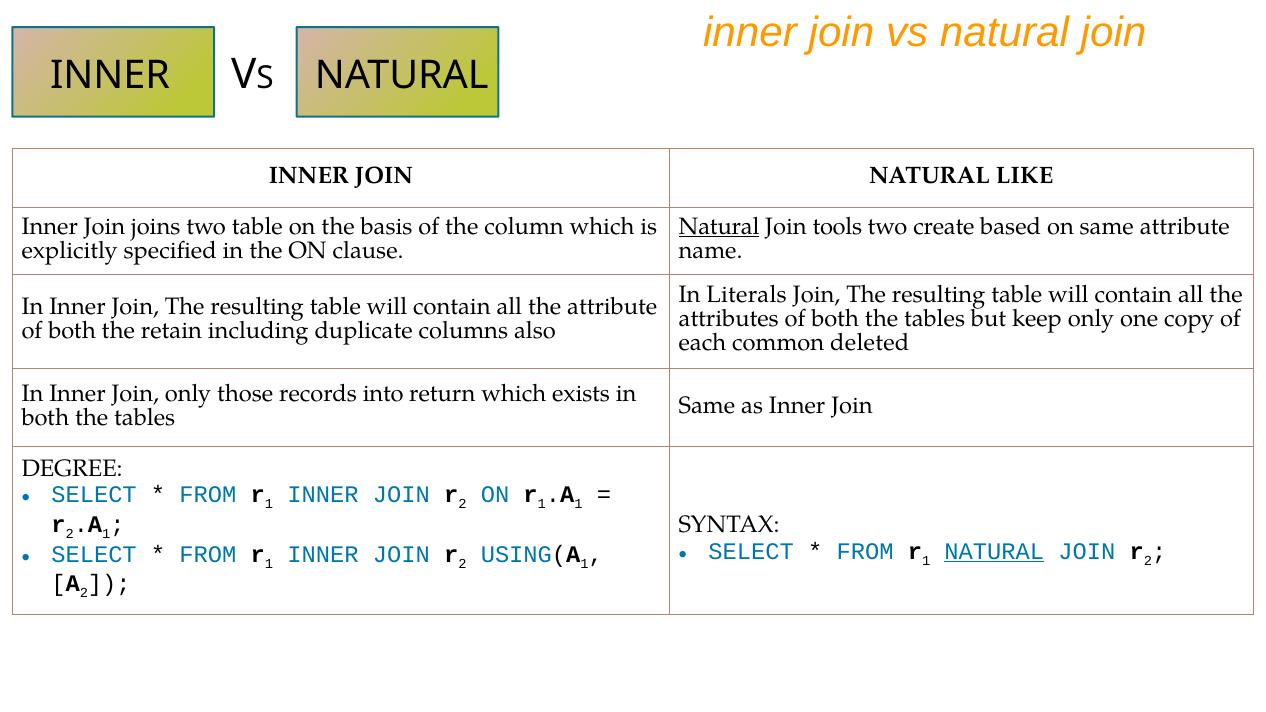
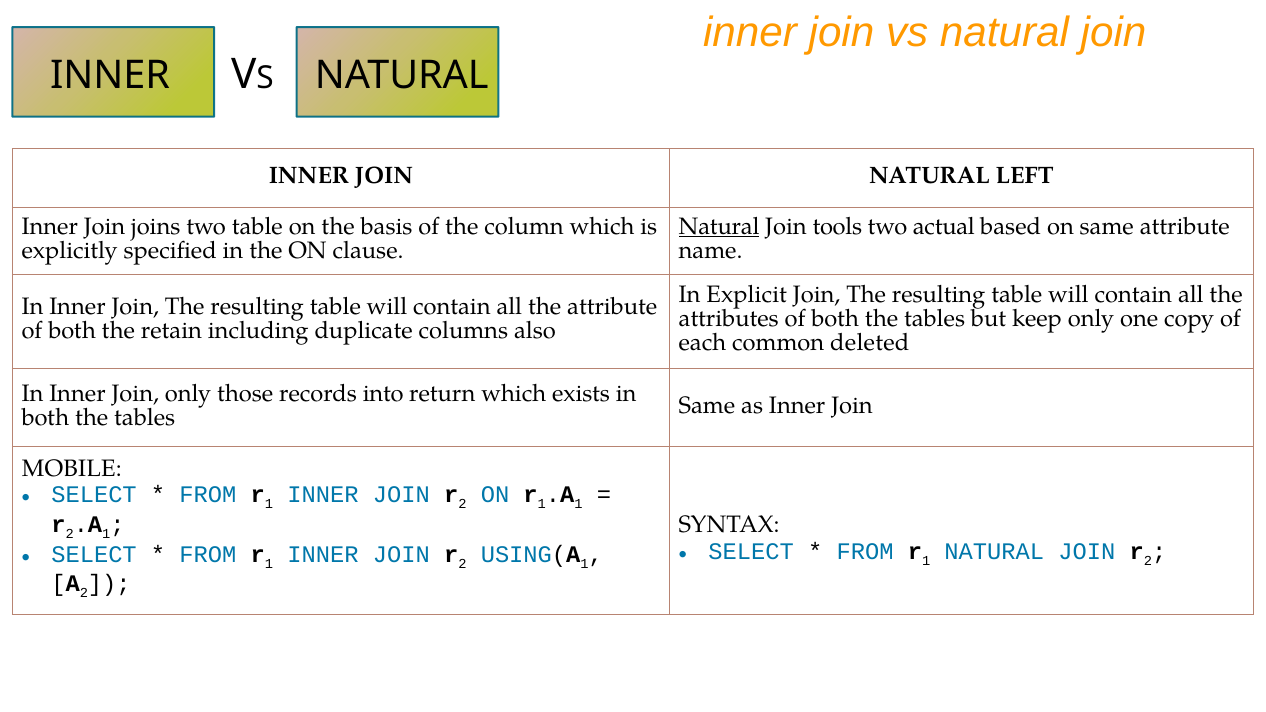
LIKE: LIKE -> LEFT (1025, 176)
create: create -> actual (944, 227)
Literals: Literals -> Explicit (747, 295)
DEGREE: DEGREE -> MOBILE (72, 468)
NATURAL underline: present -> none (994, 551)
